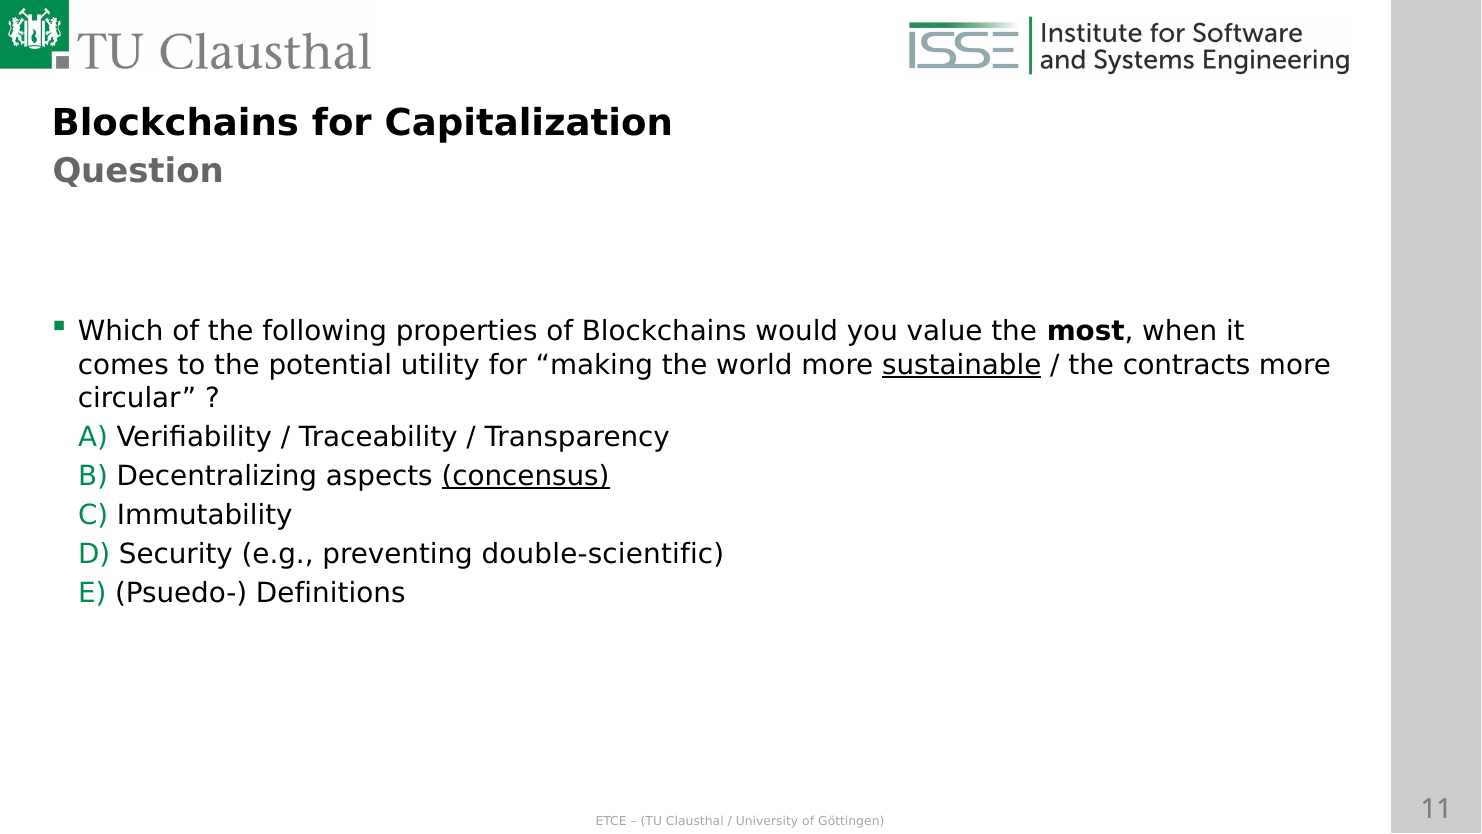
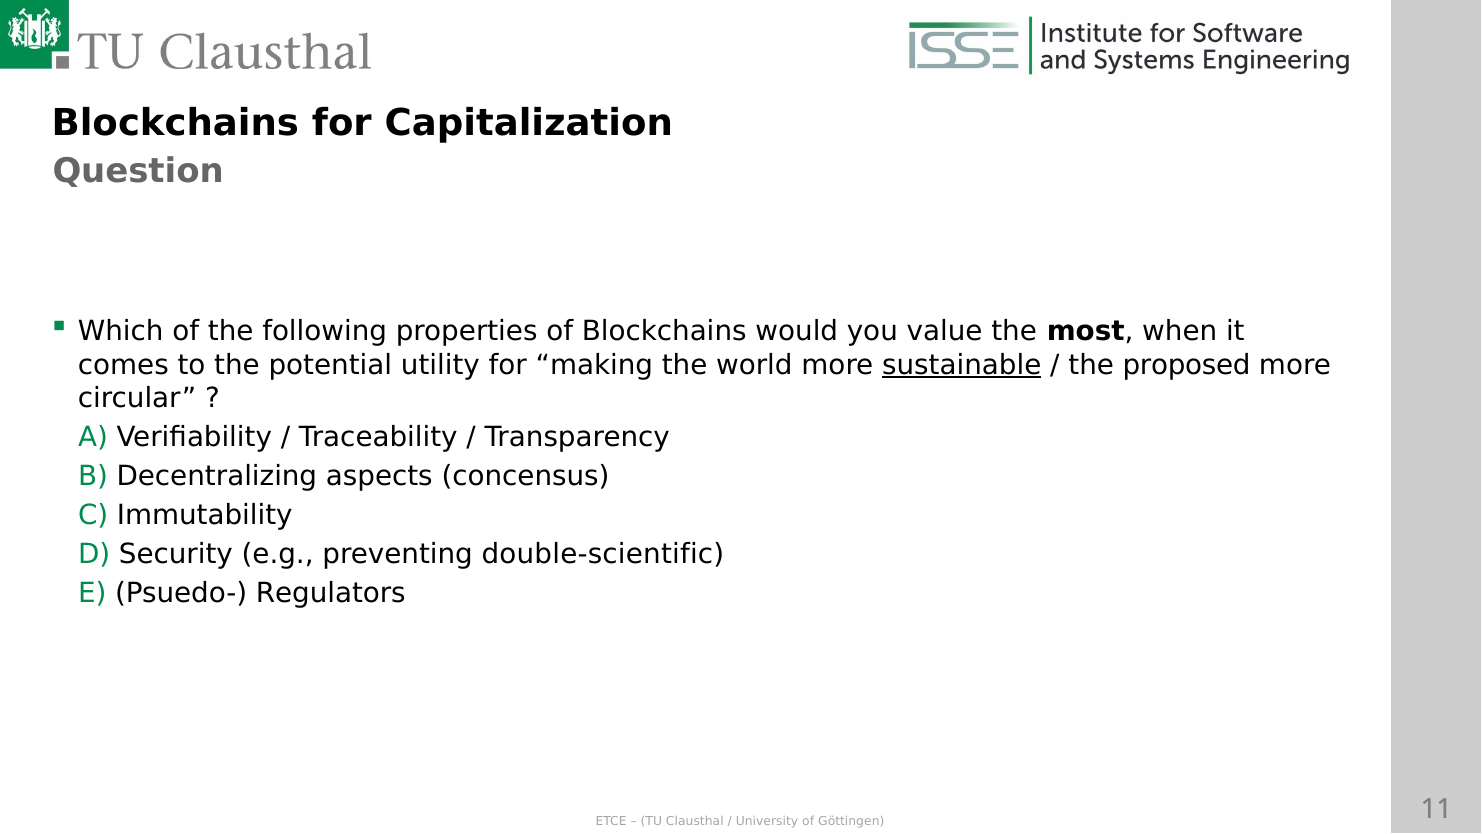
contracts: contracts -> proposed (1187, 365)
concensus underline: present -> none (526, 476)
Definitions: Definitions -> Regulators (331, 593)
